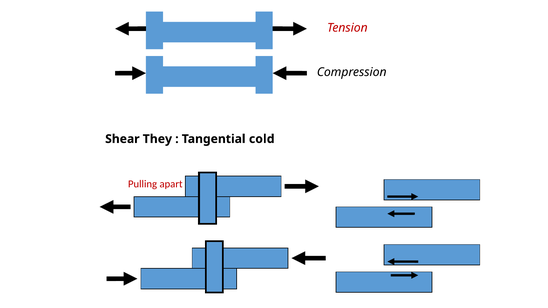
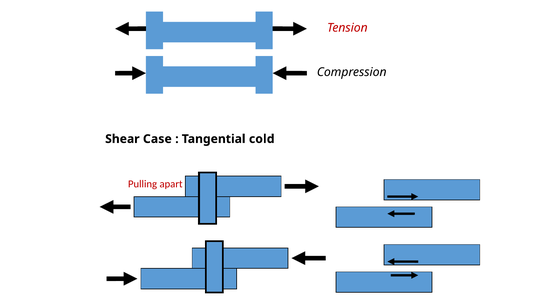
They: They -> Case (157, 139)
